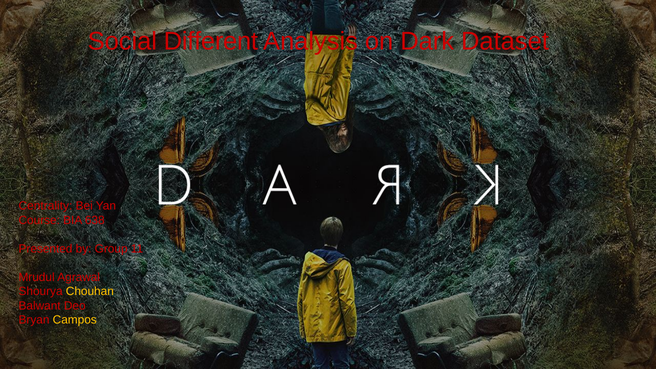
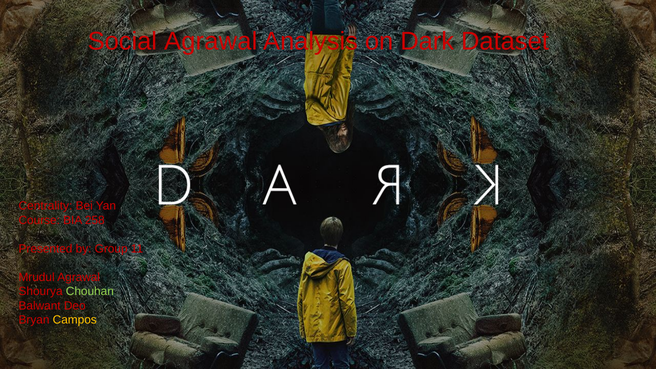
Social Different: Different -> Agrawal (211, 41)
638: 638 -> 258 (95, 220)
Chouhan colour: yellow -> light green (90, 291)
